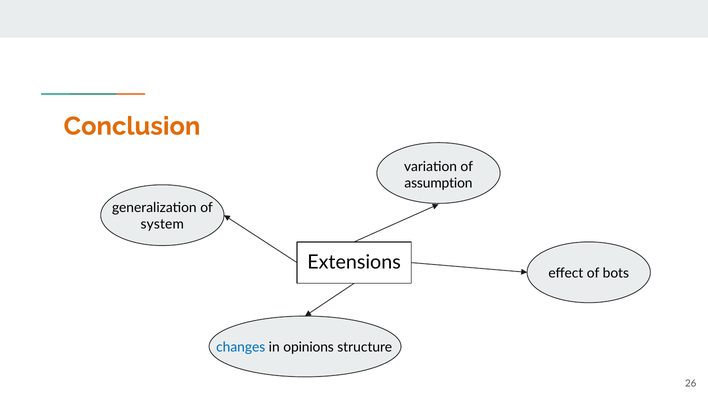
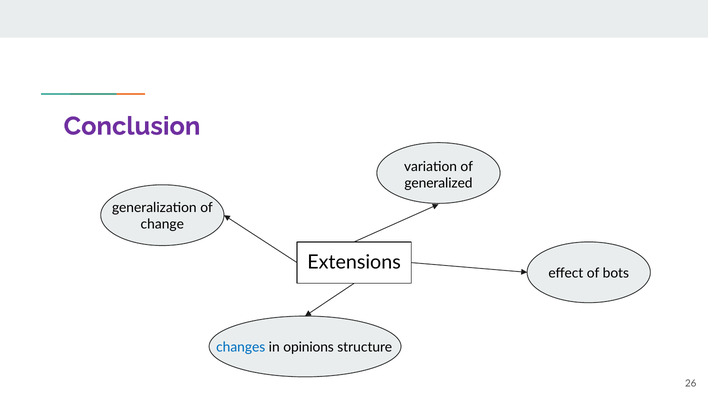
Conclusion colour: orange -> purple (132, 126)
assumption: assumption -> generalized (438, 183)
system: system -> change (162, 225)
